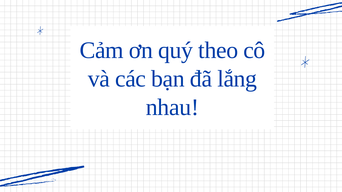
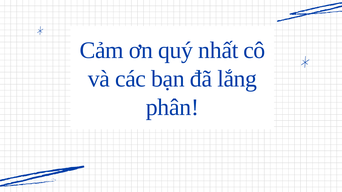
theo: theo -> nhất (218, 51)
nhau: nhau -> phân (172, 108)
